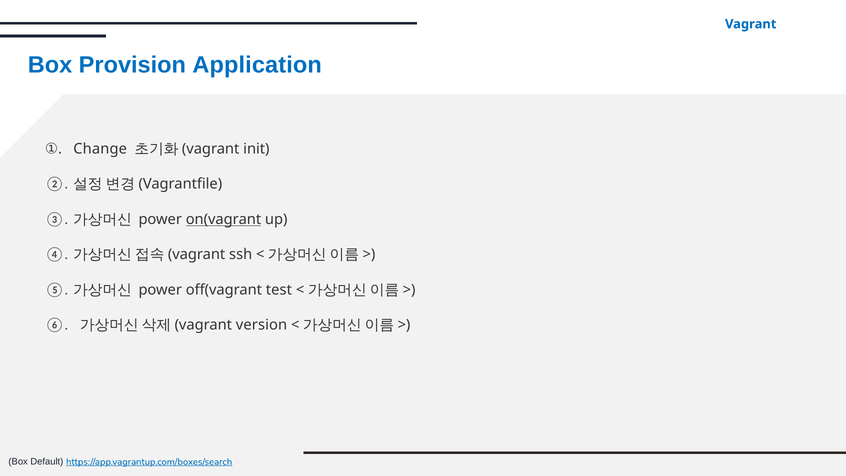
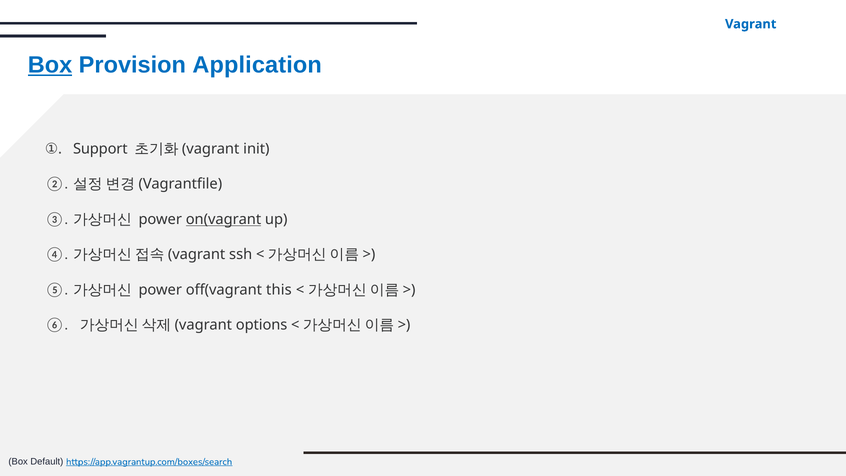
Box underline: none -> present (50, 65)
Change: Change -> Support (100, 149)
test: test -> this (279, 290)
version: version -> options (262, 325)
